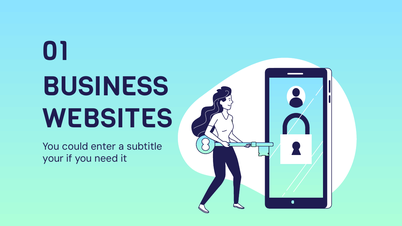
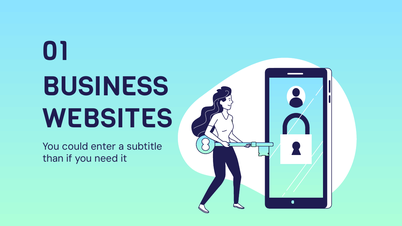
your: your -> than (53, 159)
